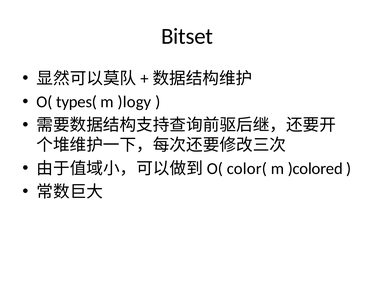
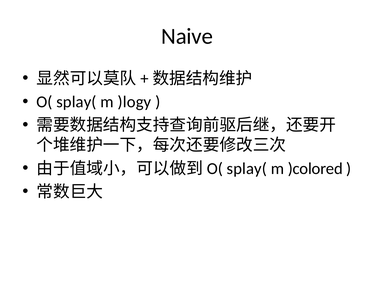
Bitset: Bitset -> Naive (187, 36)
O( types(: types( -> splay( (76, 102)
color(: color( -> splay( (247, 168)
